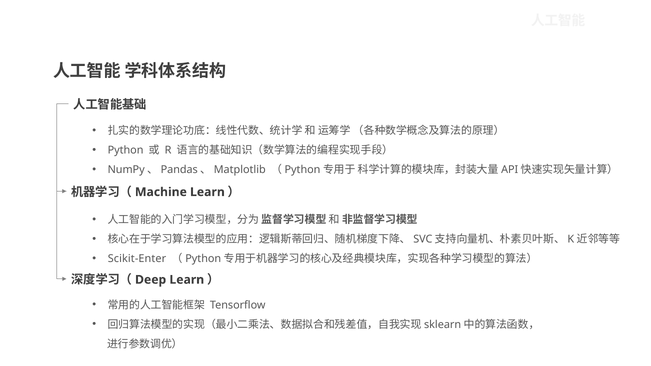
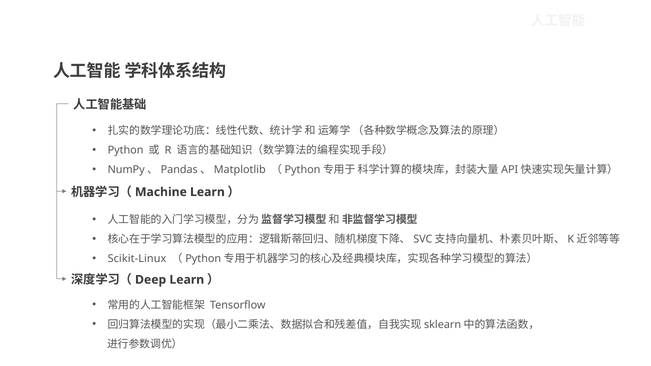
Scikit-Enter: Scikit-Enter -> Scikit-Linux (137, 259)
